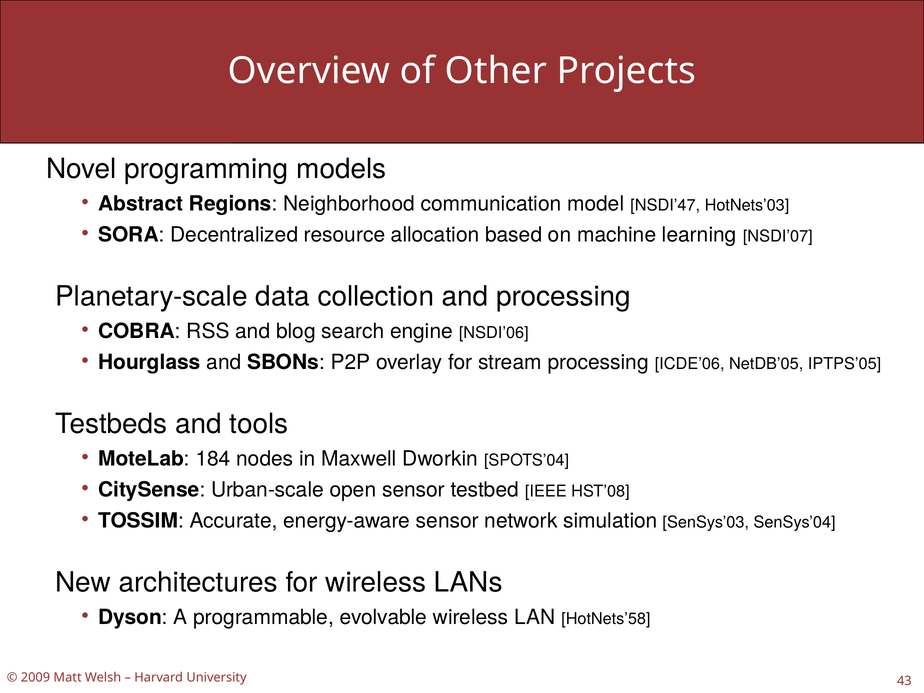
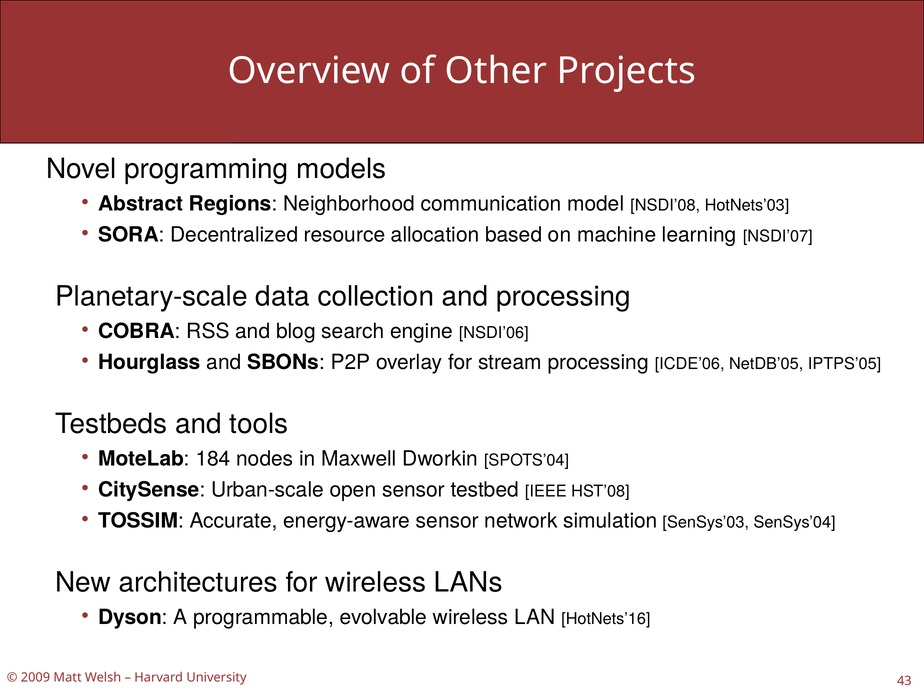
NSDI’47: NSDI’47 -> NSDI’08 (665, 205)
HotNets’58: HotNets’58 -> HotNets’16 (606, 619)
